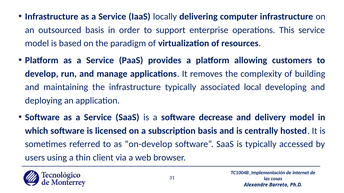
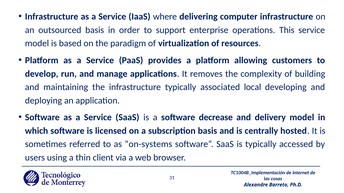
locally: locally -> where (165, 17)
on-develop: on-develop -> on-systems (148, 145)
